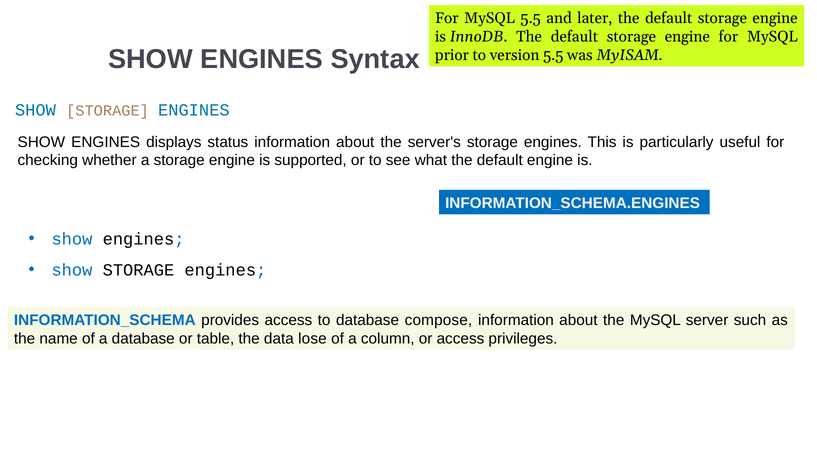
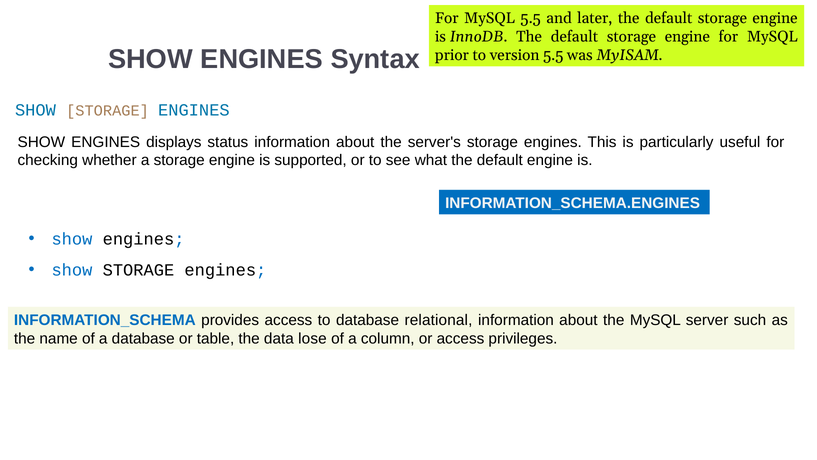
compose: compose -> relational (438, 320)
